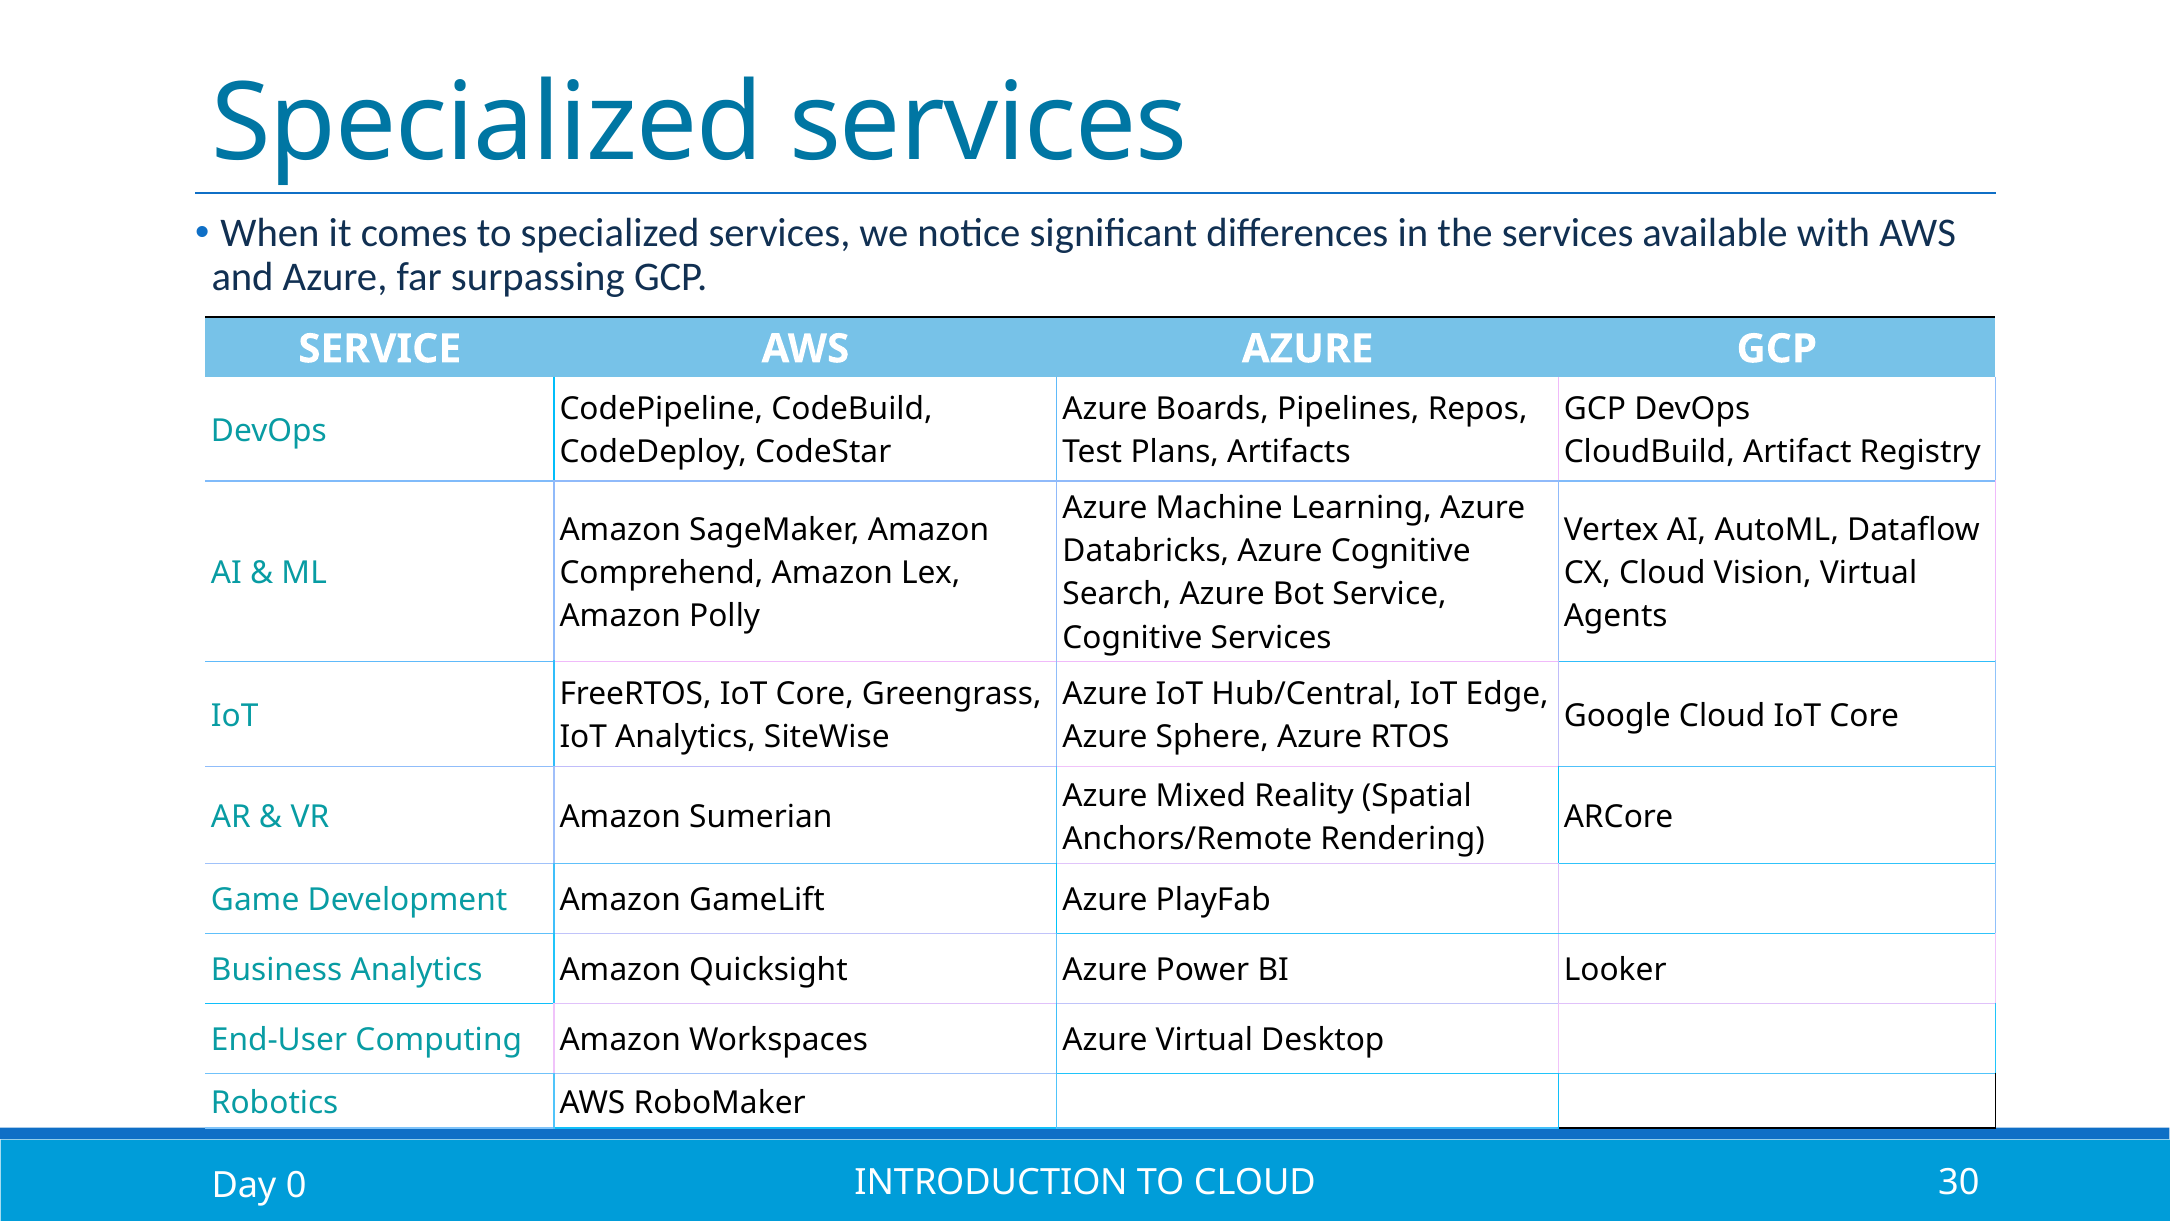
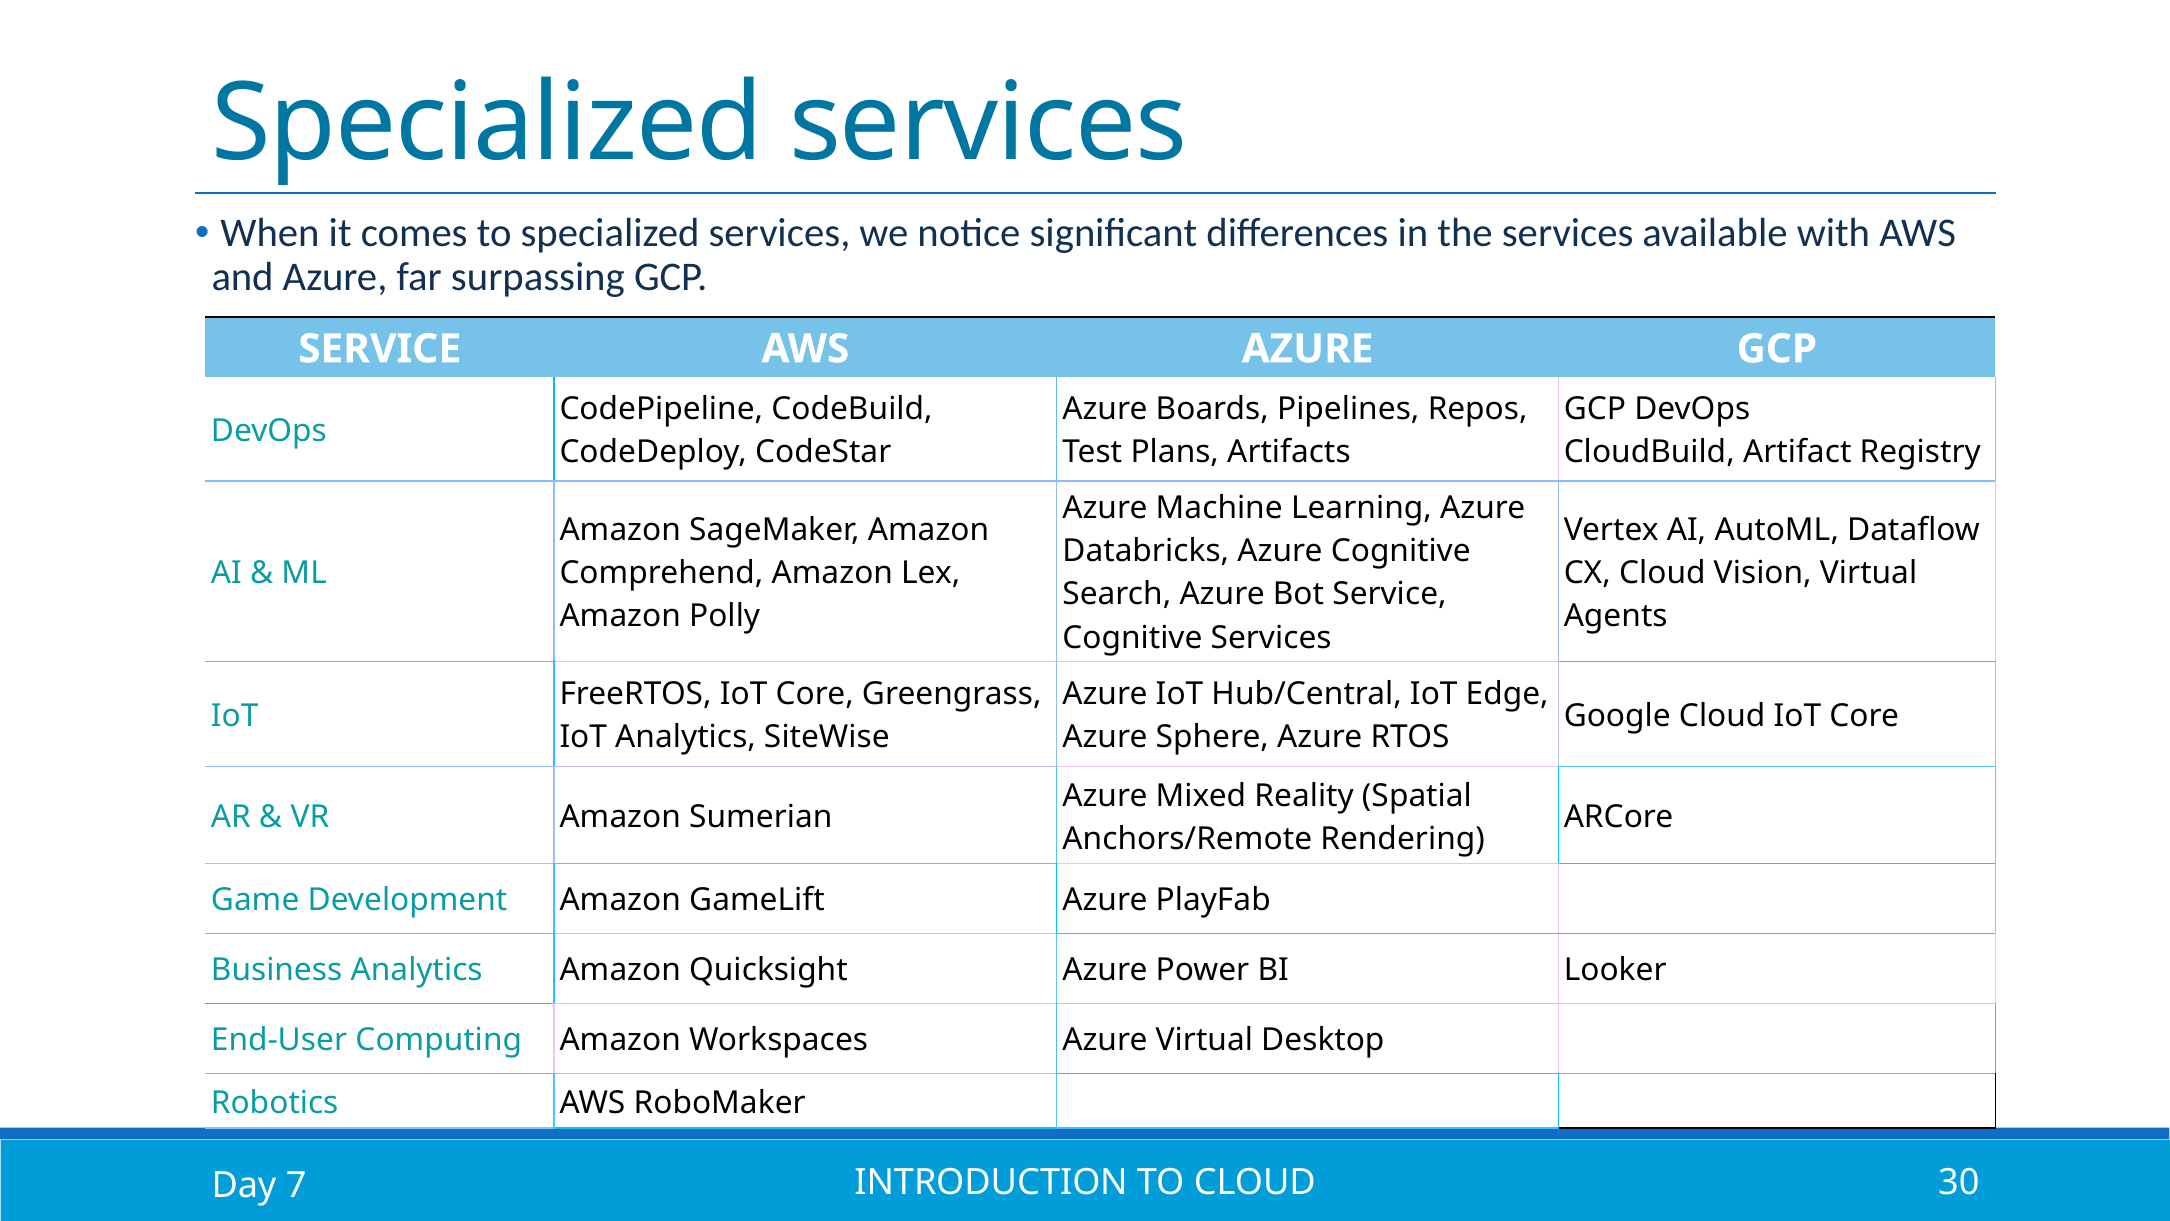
0: 0 -> 7 (296, 1185)
